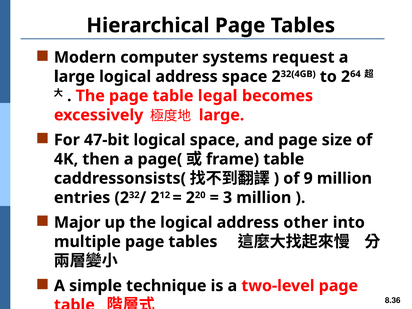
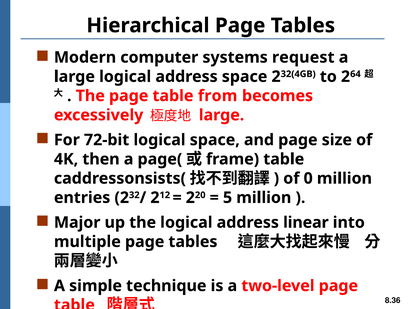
legal: legal -> from (218, 96)
47-bit: 47-bit -> 72-bit (107, 140)
9: 9 -> 0 (308, 178)
3: 3 -> 5 (228, 198)
other: other -> linear (306, 222)
